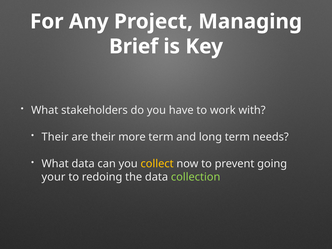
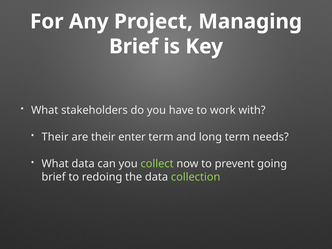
more: more -> enter (132, 137)
collect colour: yellow -> light green (157, 164)
your: your -> brief (54, 177)
